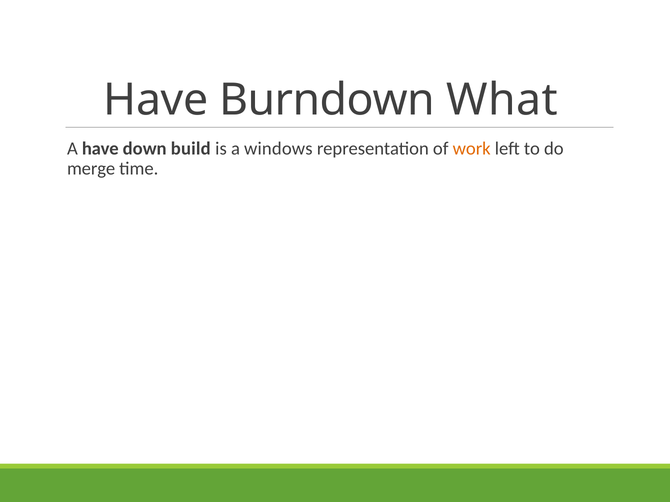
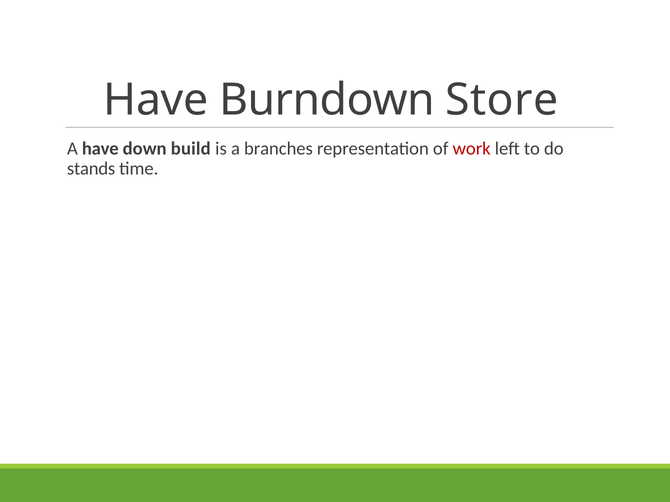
What: What -> Store (502, 100)
windows: windows -> branches (278, 149)
work colour: orange -> red (472, 149)
merge: merge -> stands (91, 169)
